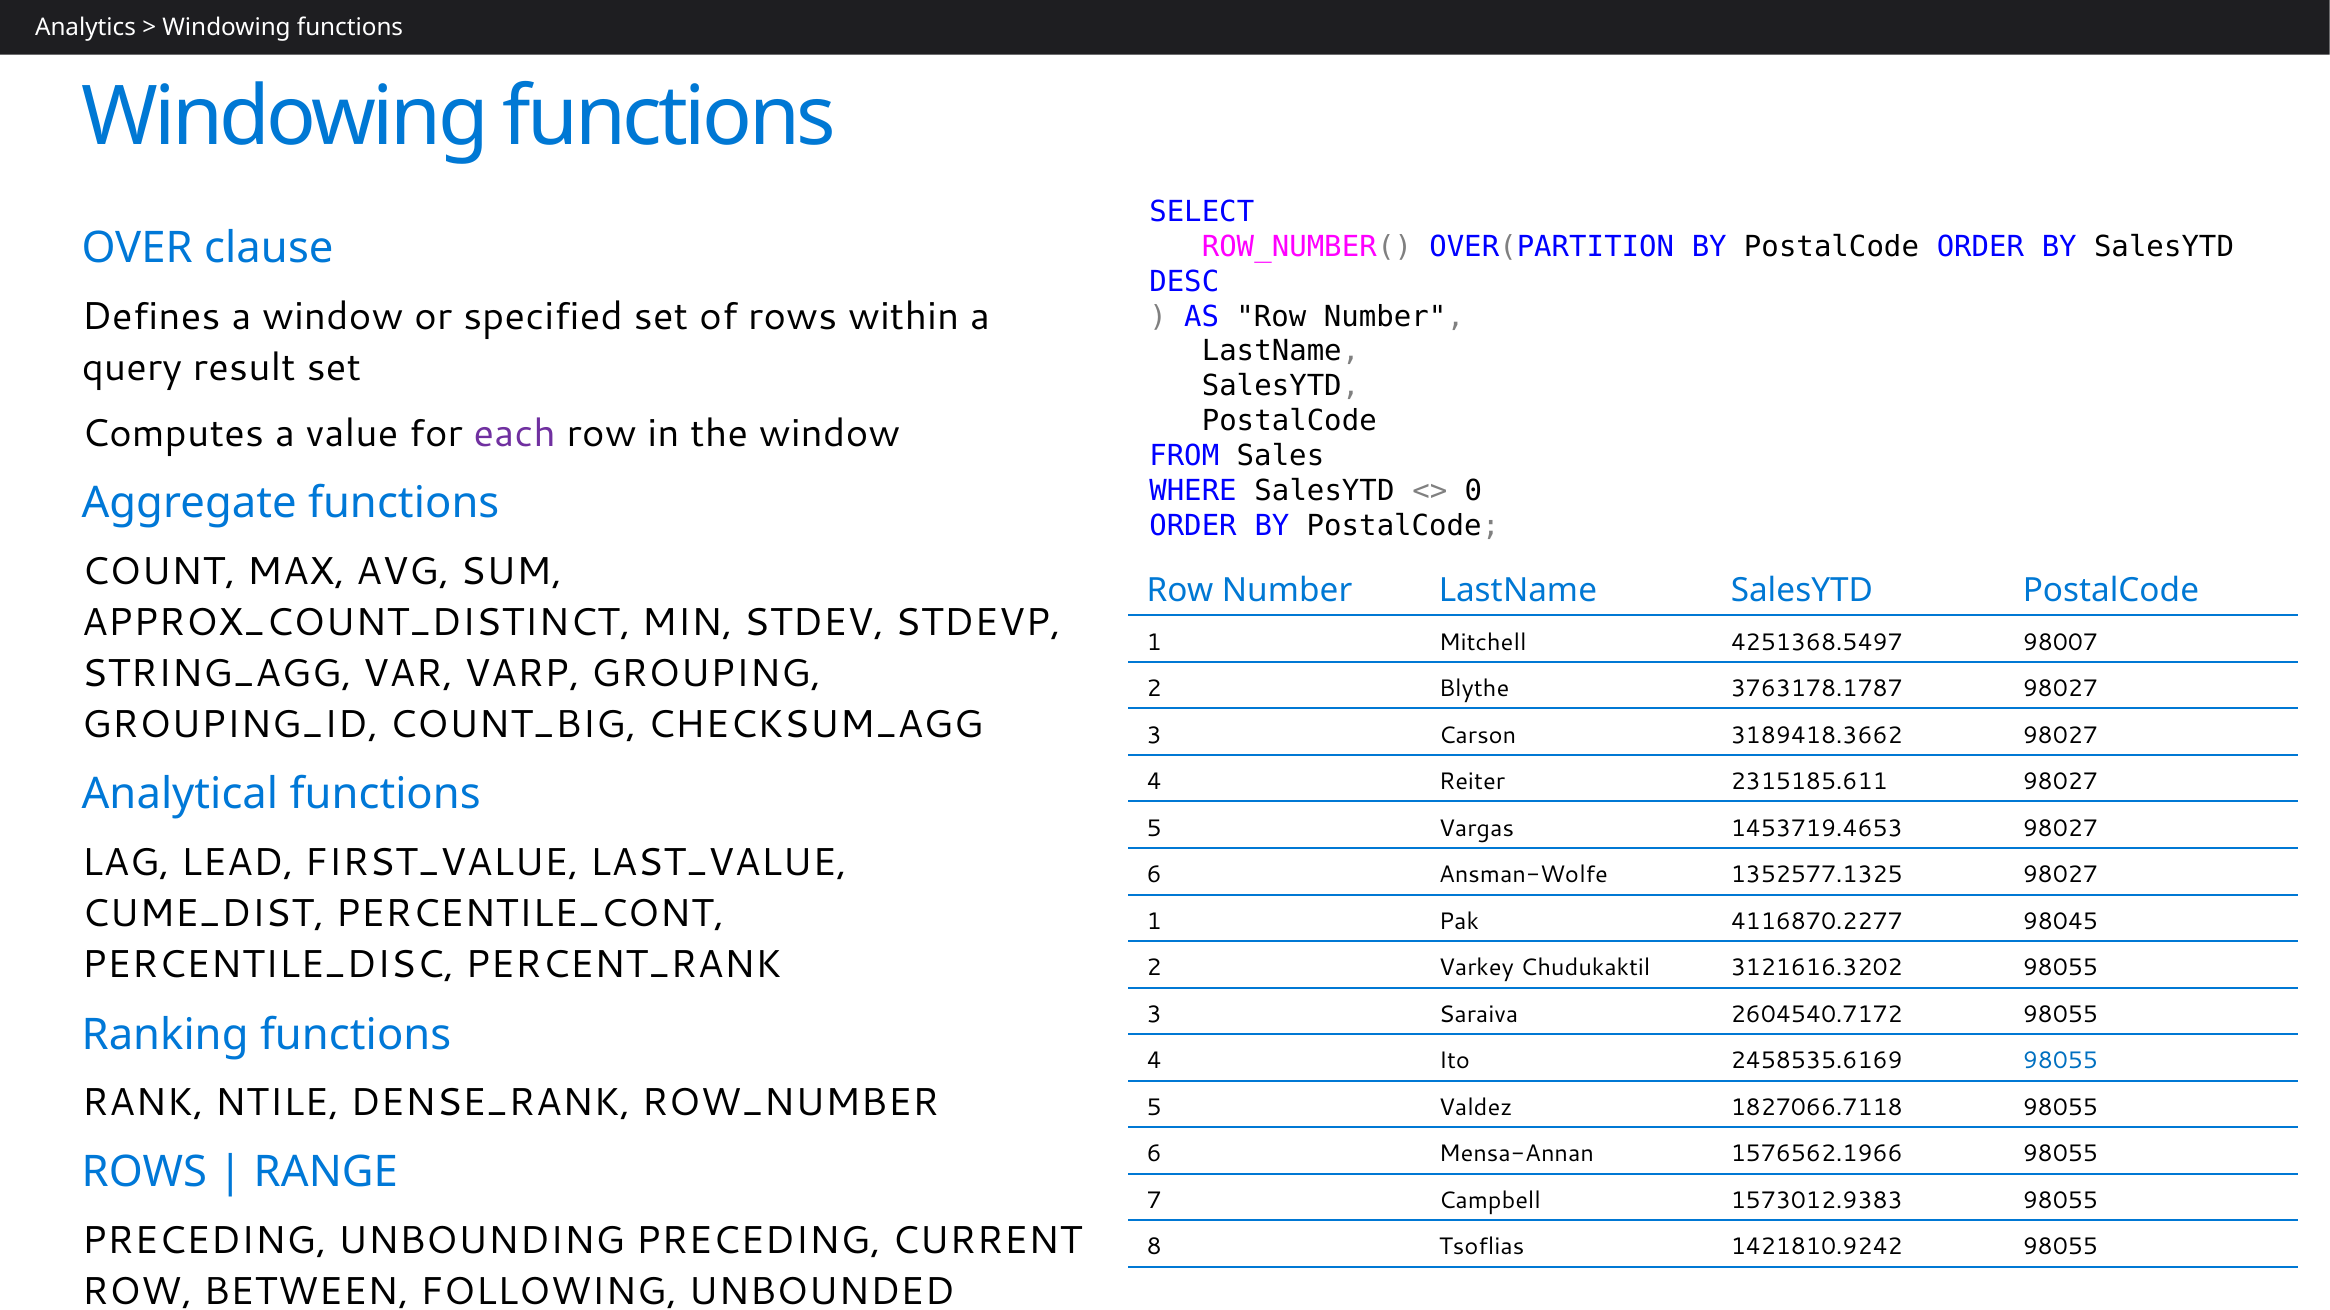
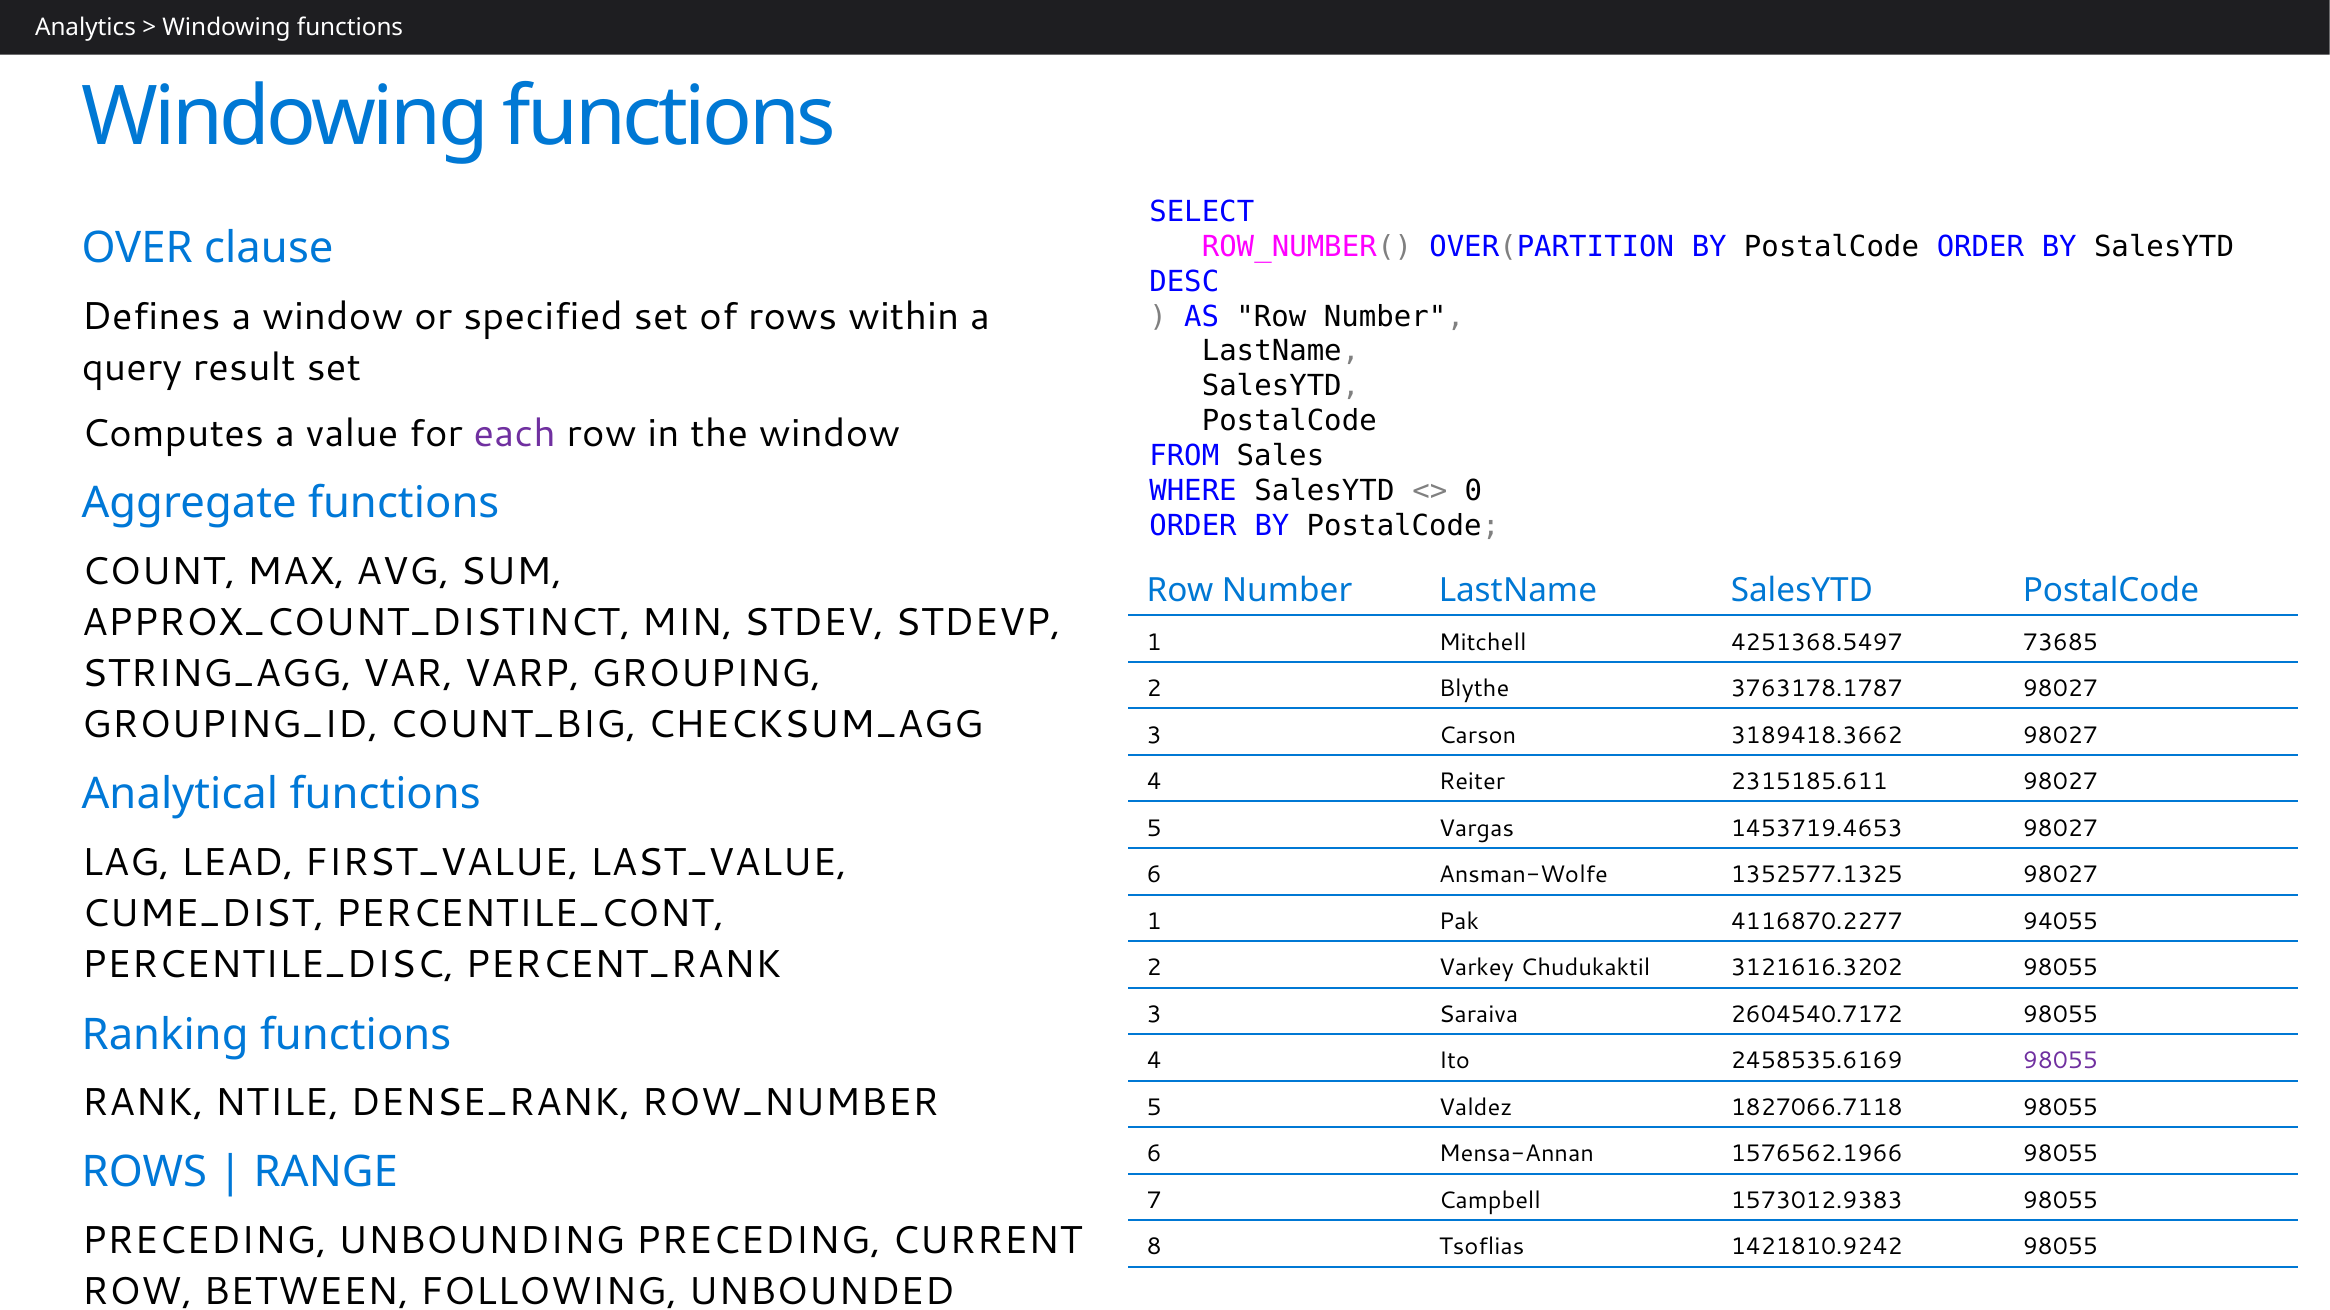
98007: 98007 -> 73685 (2060, 642)
98045: 98045 -> 94055 (2060, 922)
98055 colour: blue -> purple (2060, 1061)
